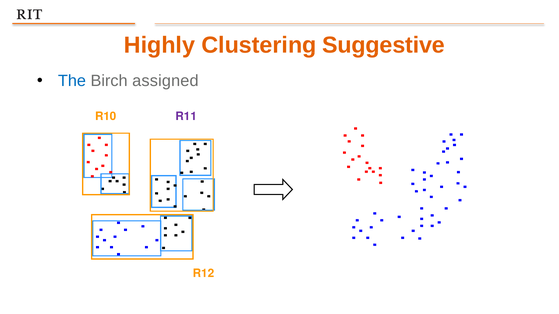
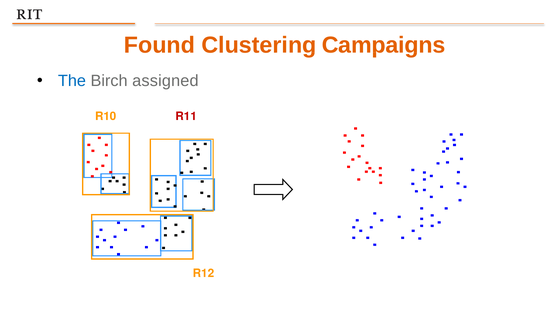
Highly: Highly -> Found (159, 45)
Suggestive: Suggestive -> Campaigns (384, 45)
R11 colour: purple -> red (186, 116)
